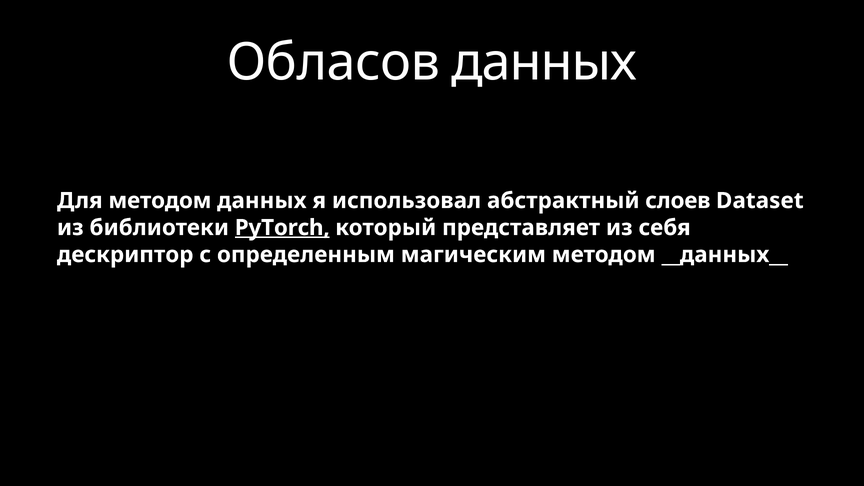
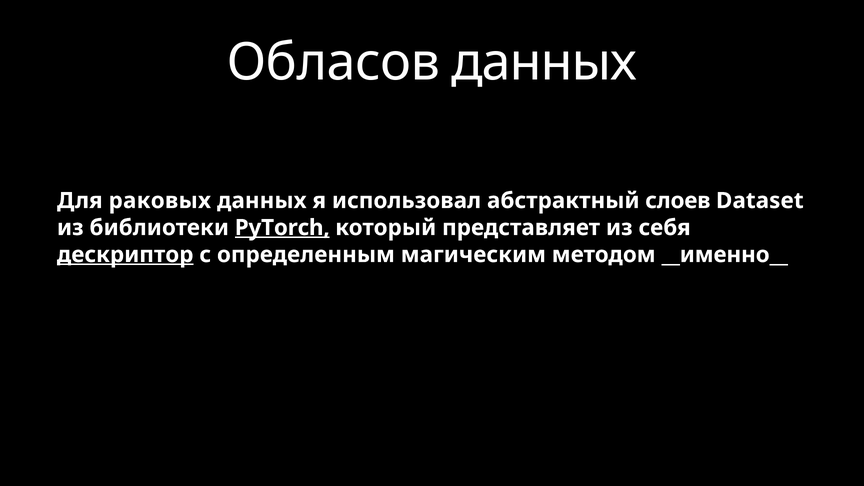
Для методом: методом -> раковых (160, 201)
дескриптор underline: none -> present (125, 255)
__данных__: __данных__ -> __именно__ (725, 255)
